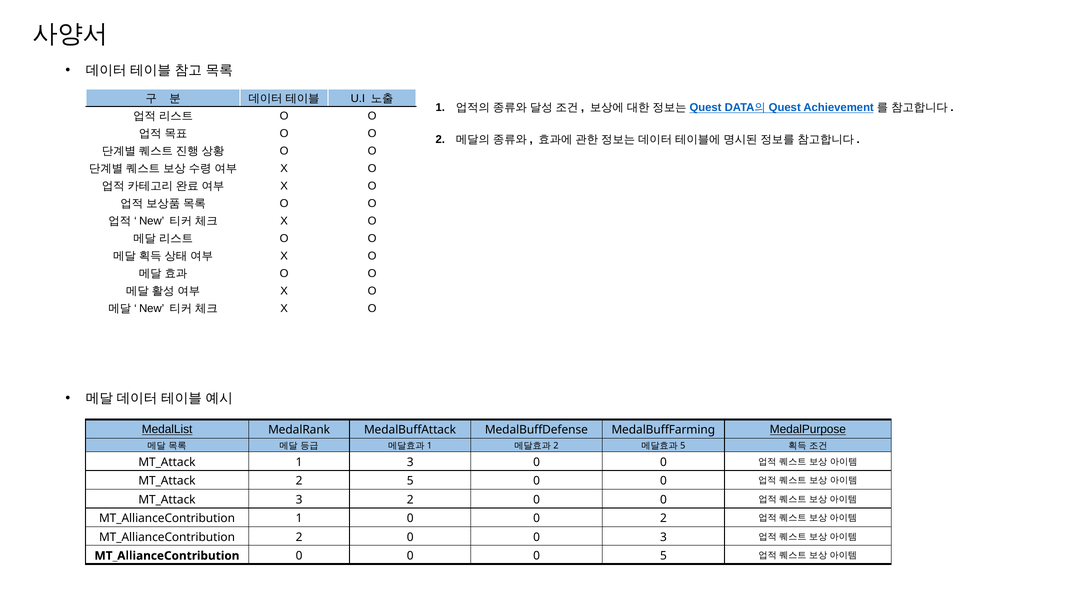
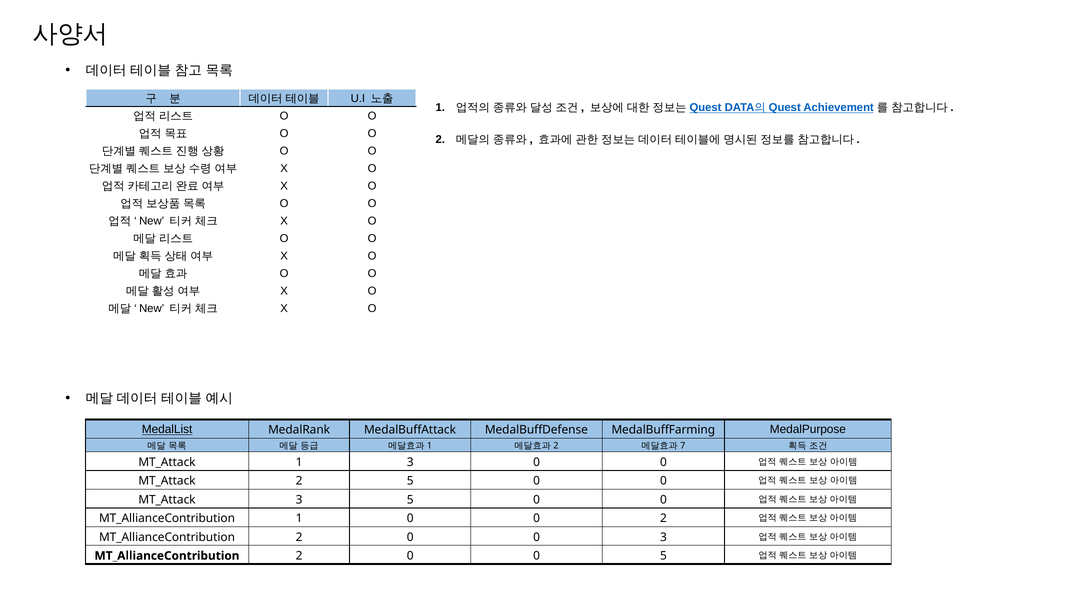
MedalPurpose underline: present -> none (808, 430)
5: 5 -> 7 (683, 446)
3 2: 2 -> 5 (410, 500)
0: 0 -> 2 (299, 556)
